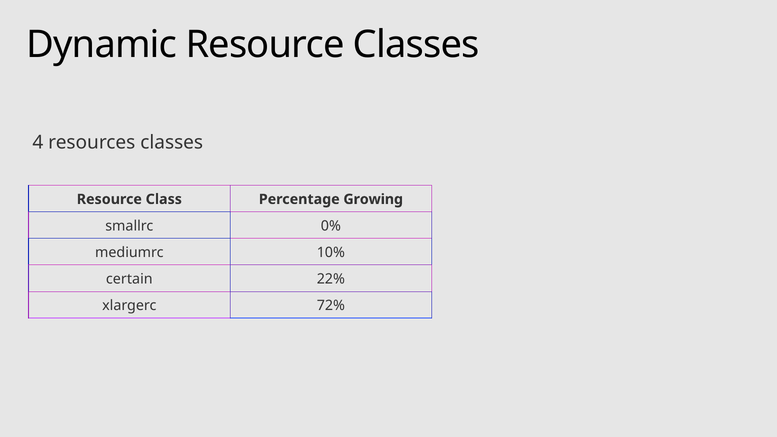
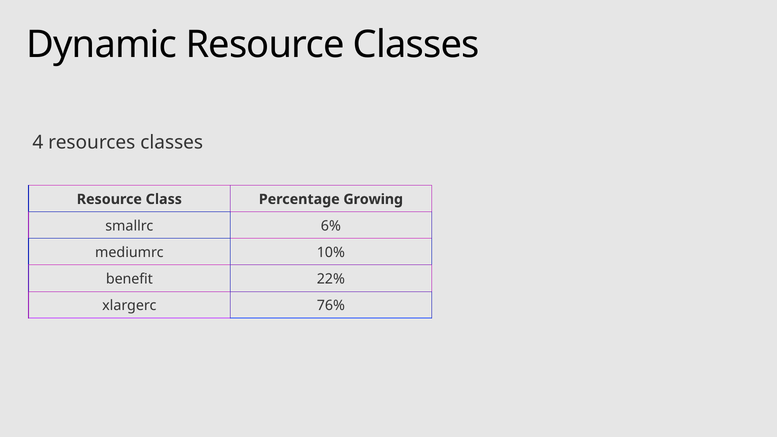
0%: 0% -> 6% (331, 226)
certain: certain -> benefit (129, 279)
72%: 72% -> 76% (331, 305)
